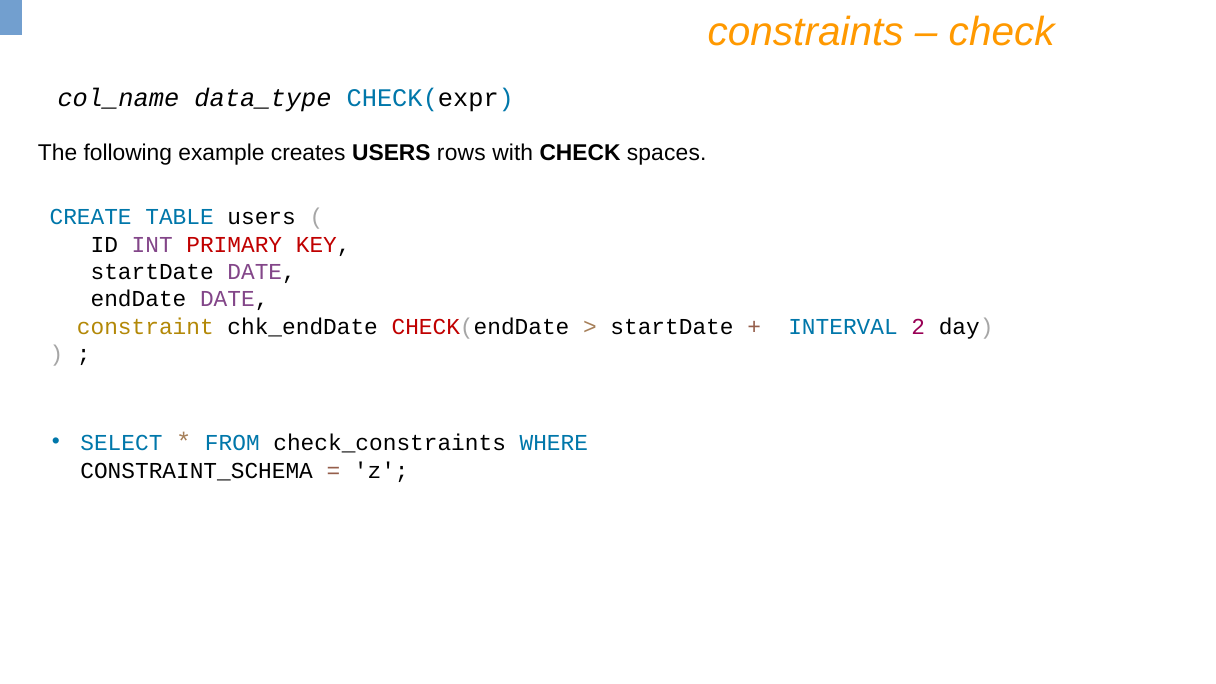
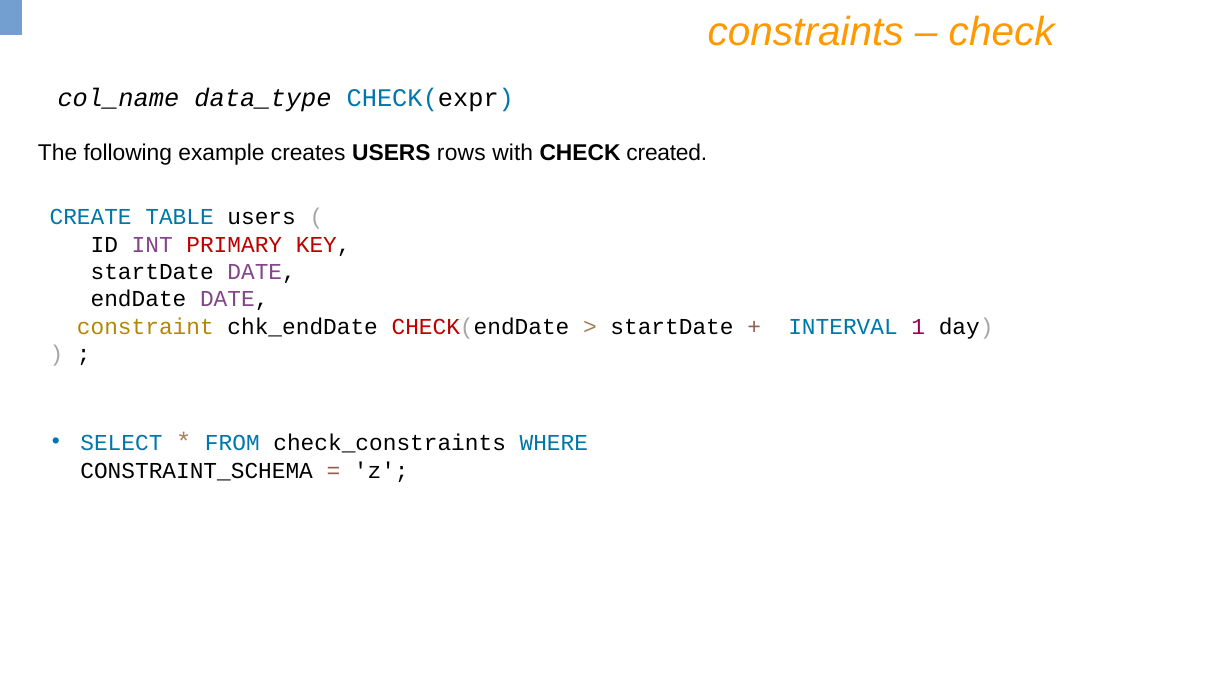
spaces: spaces -> created (667, 153)
2: 2 -> 1 (918, 327)
